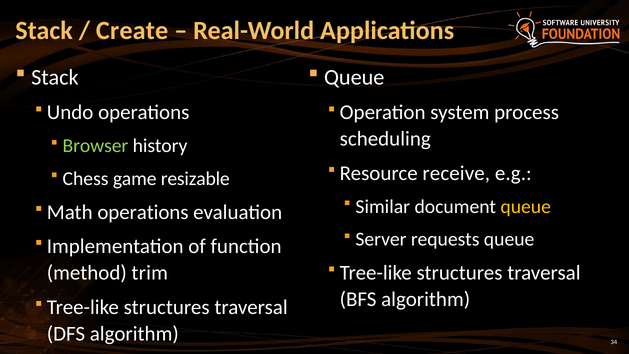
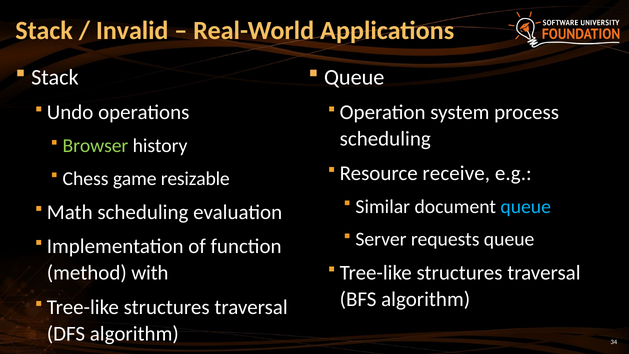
Create: Create -> Invalid (132, 31)
queue colour: yellow -> light blue (526, 207)
Math operations: operations -> scheduling (143, 212)
trim: trim -> with (150, 273)
